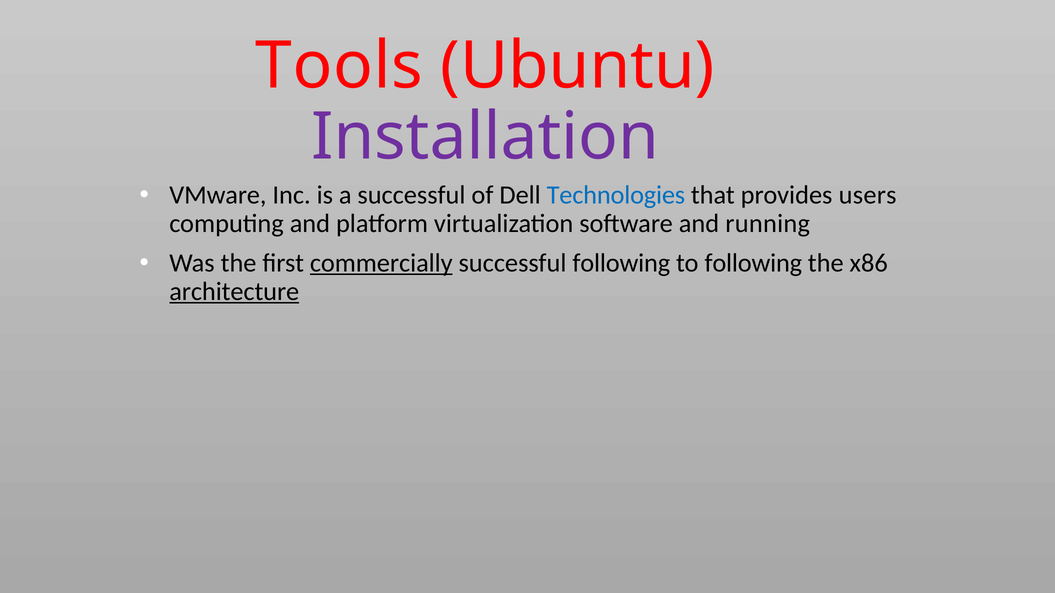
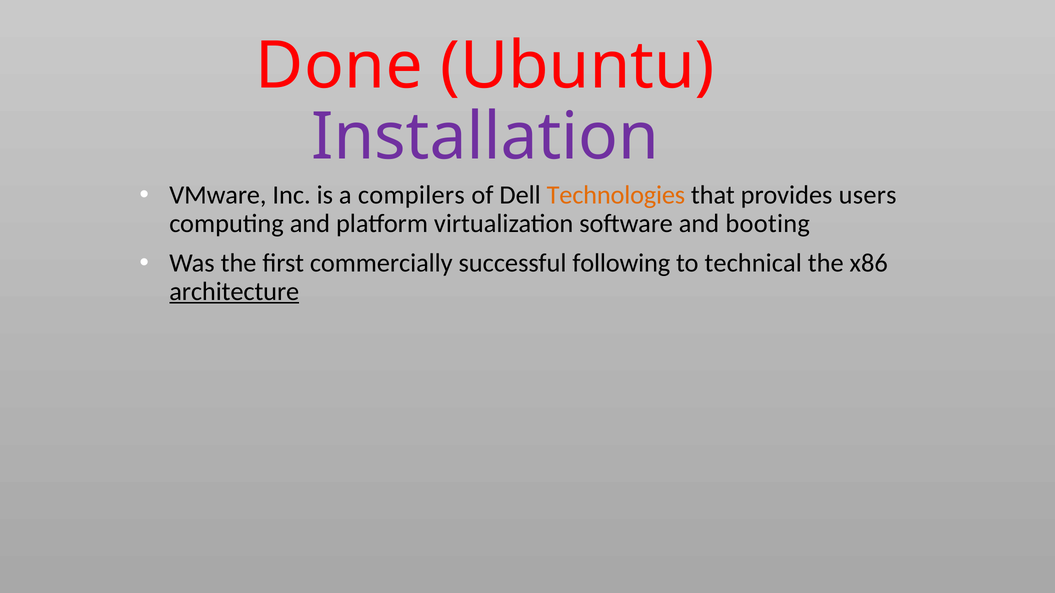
Tools: Tools -> Done (339, 66)
a successful: successful -> compilers (411, 195)
Technologies colour: blue -> orange (616, 195)
running: running -> booting (768, 224)
commercially underline: present -> none (381, 263)
to following: following -> technical (753, 263)
